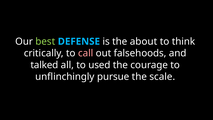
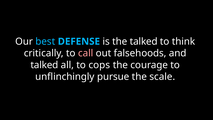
best colour: light green -> light blue (45, 41)
the about: about -> talked (144, 41)
used: used -> cops (99, 65)
